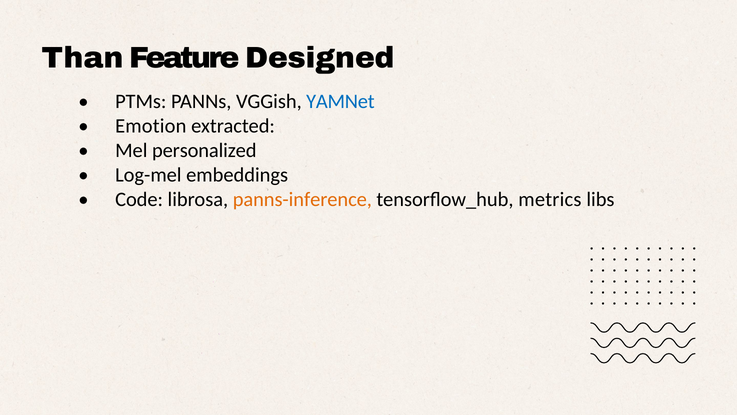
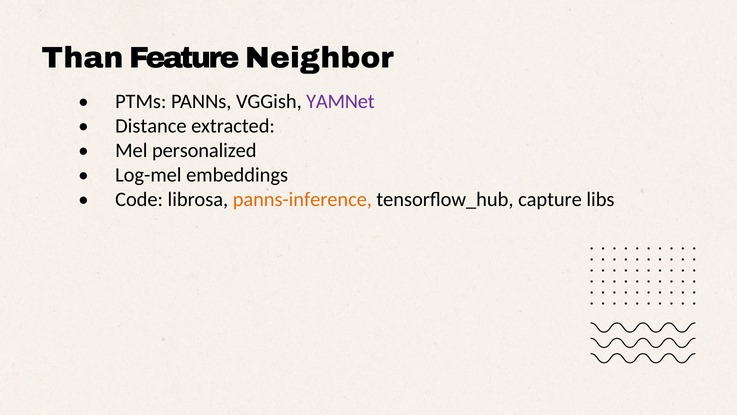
Designed: Designed -> Neighbor (320, 58)
YAMNet colour: blue -> purple (340, 101)
Emotion: Emotion -> Distance (151, 126)
metrics: metrics -> capture (550, 199)
